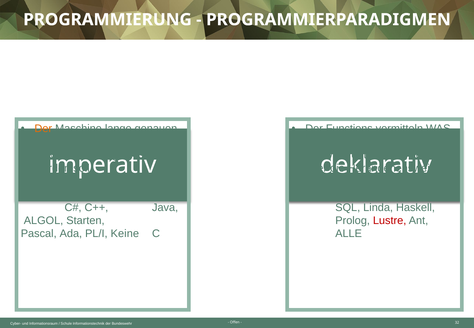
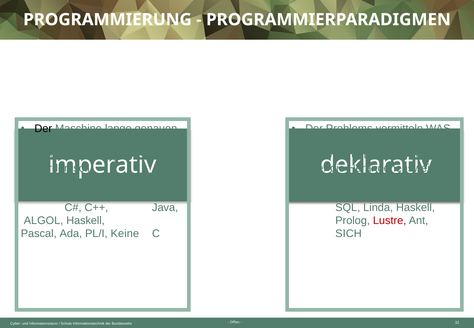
Der colour: orange -> black (43, 129)
Functions: Functions -> Problems (349, 129)
ALGOL Starten: Starten -> Haskell (85, 221)
ALLE: ALLE -> SICH (349, 234)
